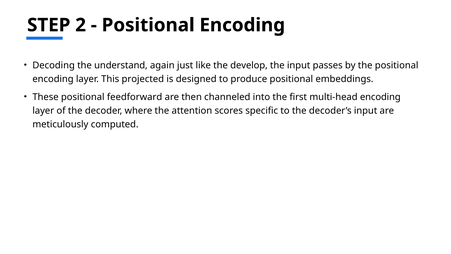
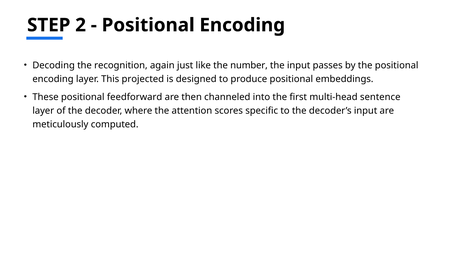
understand: understand -> recognition (121, 65)
develop: develop -> number (249, 65)
multi-head encoding: encoding -> sentence (380, 97)
